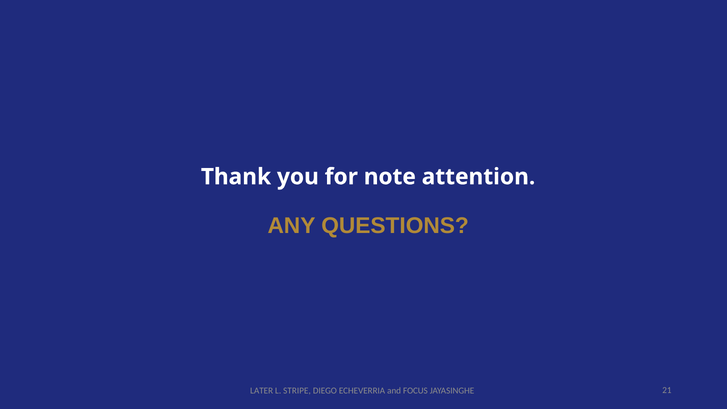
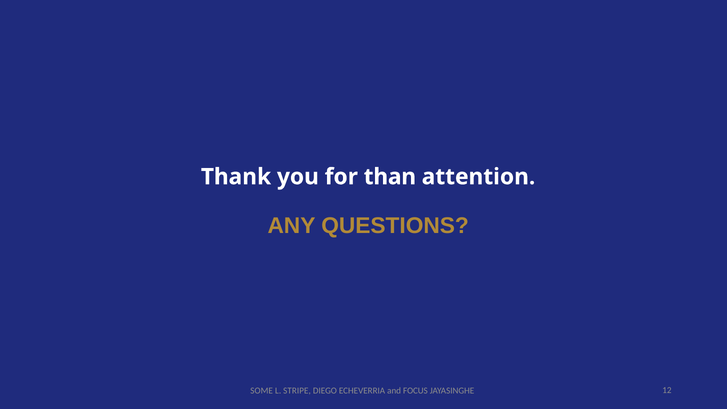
note: note -> than (390, 177)
LATER: LATER -> SOME (262, 391)
21: 21 -> 12 (667, 390)
